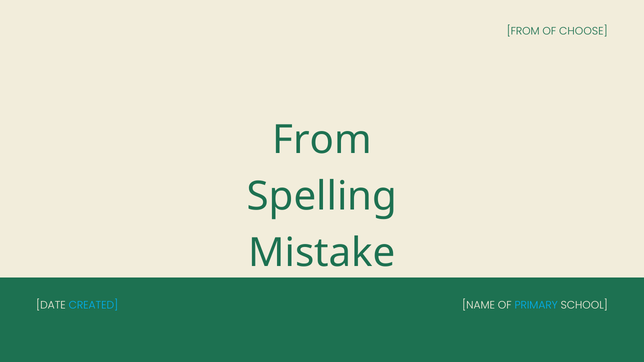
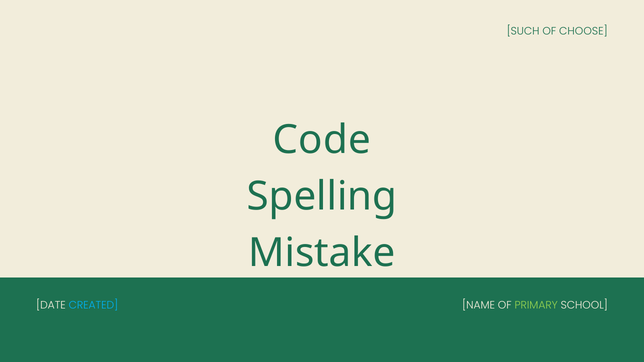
FROM: FROM -> SUCH (523, 31)
From: From -> Code (322, 140)
PRIMARY colour: light blue -> light green (536, 305)
